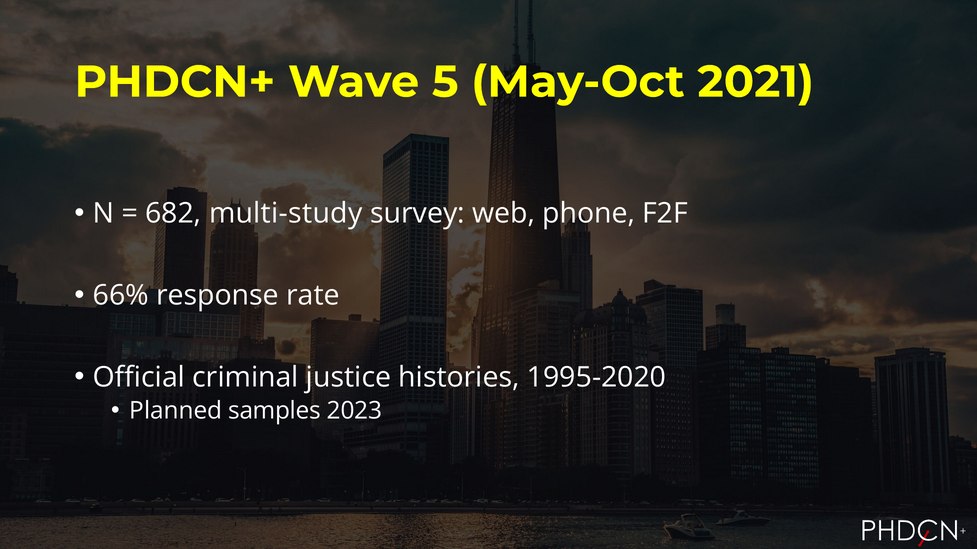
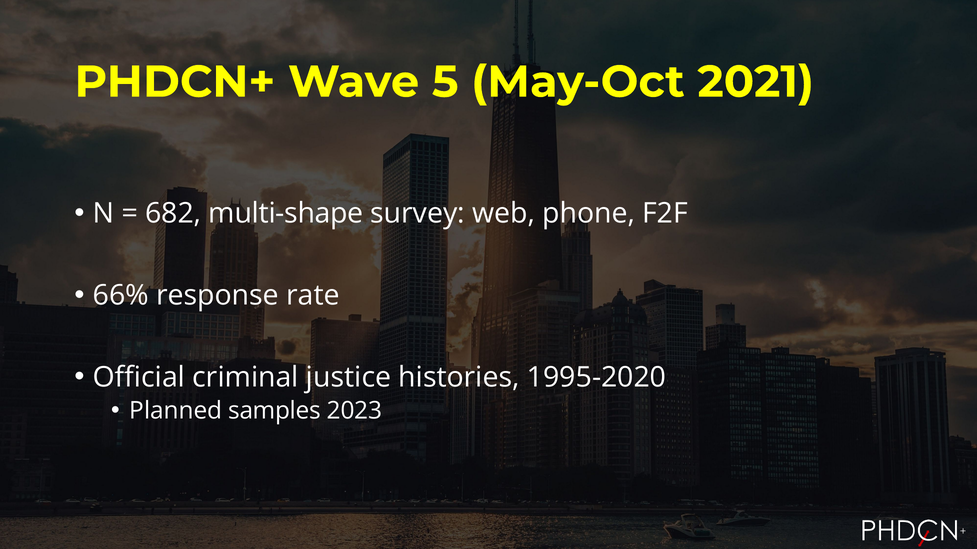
multi-study: multi-study -> multi-shape (286, 214)
